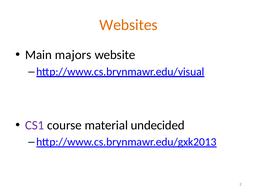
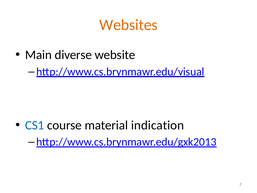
majors: majors -> diverse (73, 55)
CS1 colour: purple -> blue (35, 125)
undecided: undecided -> indication (158, 125)
